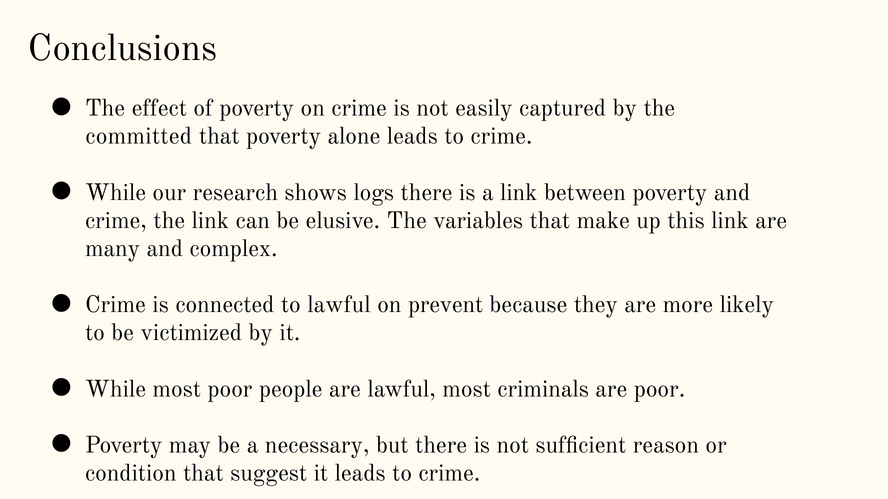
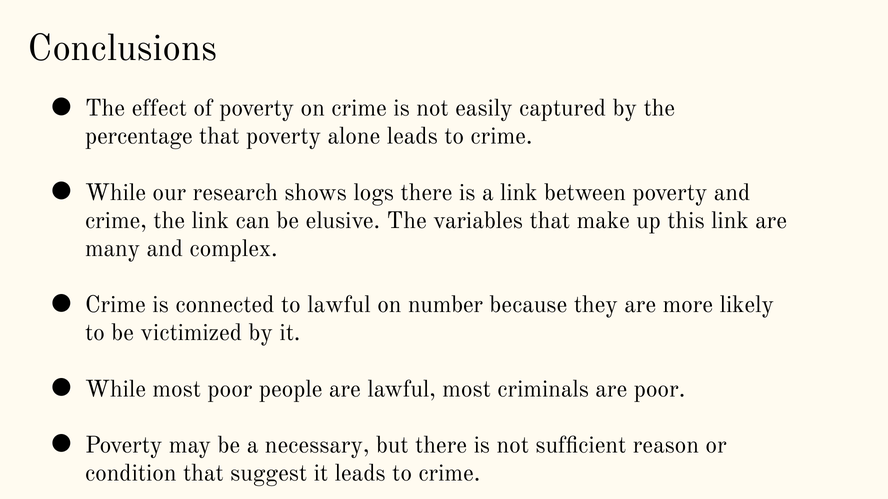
committed: committed -> percentage (139, 136)
prevent: prevent -> number (446, 305)
